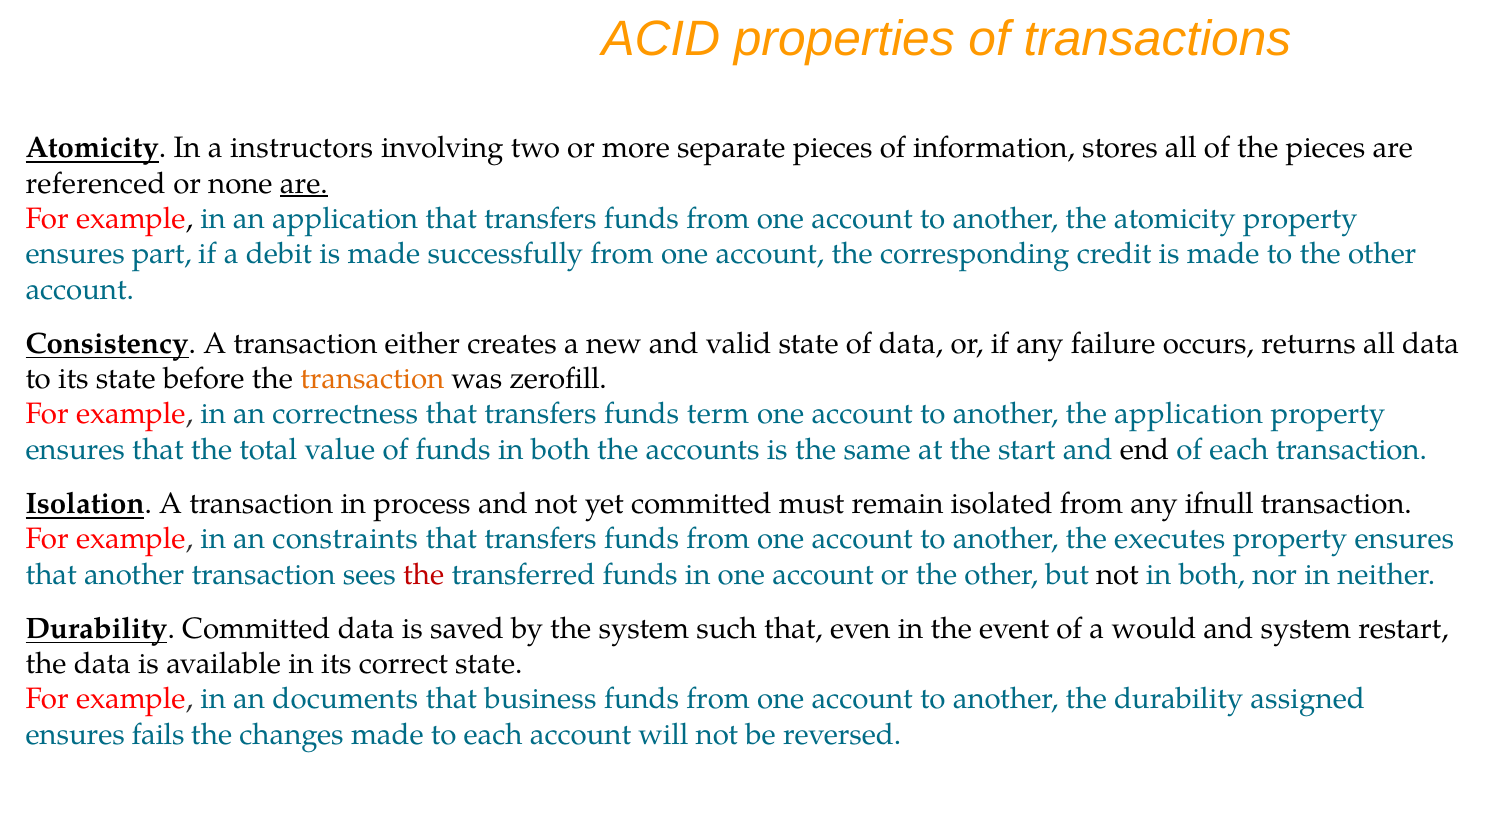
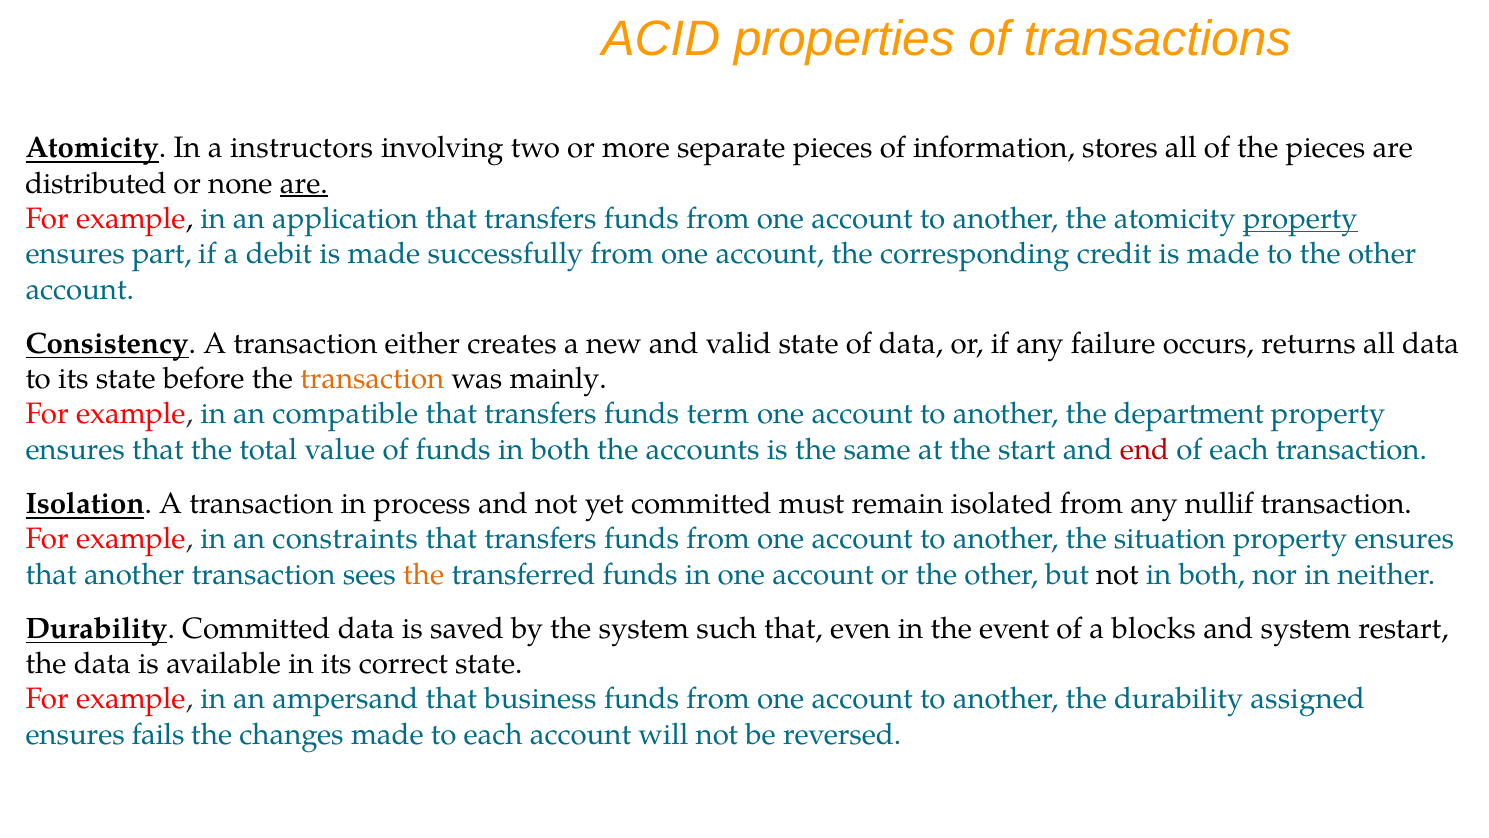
referenced: referenced -> distributed (96, 183)
property underline: none -> present (1300, 219)
zerofill: zerofill -> mainly (558, 379)
correctness: correctness -> compatible (345, 414)
the application: application -> department (1189, 414)
end colour: black -> red (1145, 449)
ifnull: ifnull -> nullif (1219, 503)
executes: executes -> situation (1170, 539)
the colour: red -> orange (424, 574)
would: would -> blocks (1154, 628)
documents: documents -> ampersand (345, 699)
